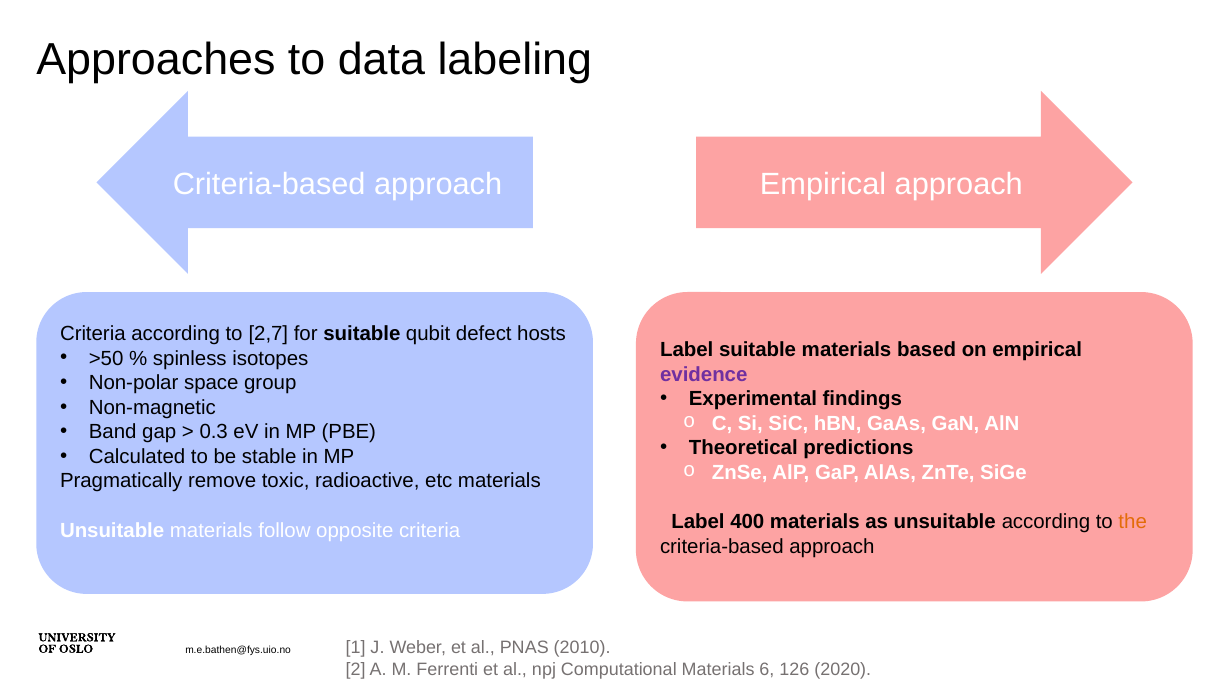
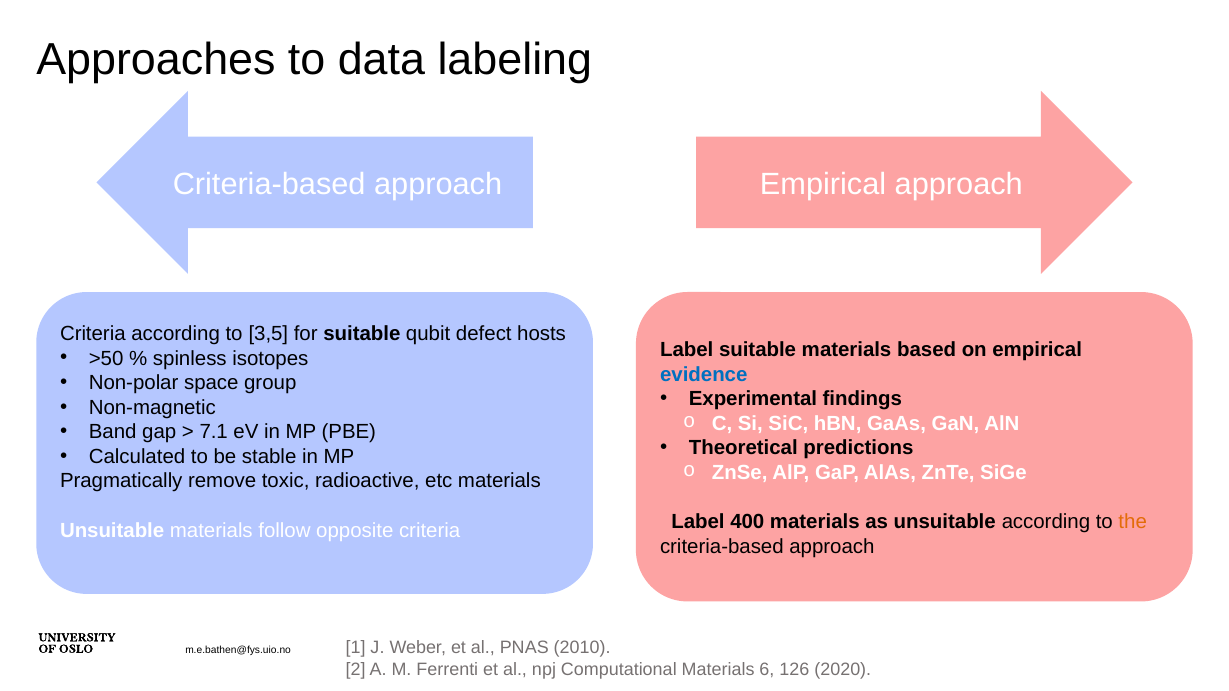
2,7: 2,7 -> 3,5 (268, 334)
evidence colour: purple -> blue (704, 375)
0.3: 0.3 -> 7.1 (214, 432)
